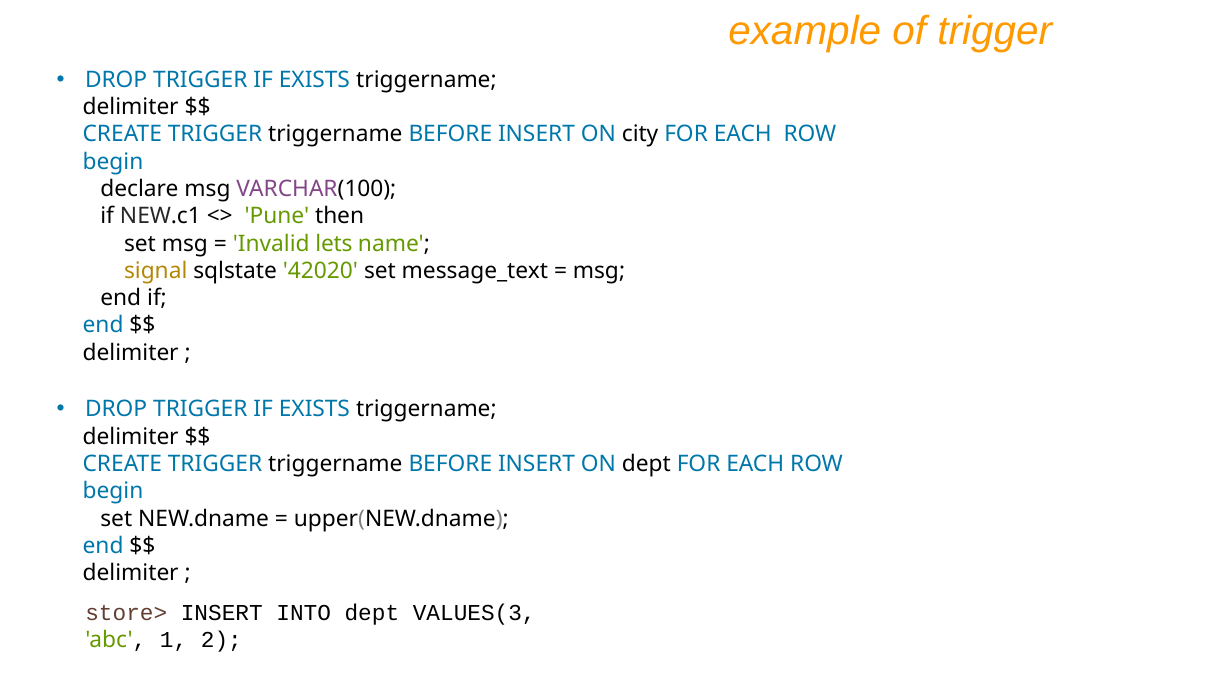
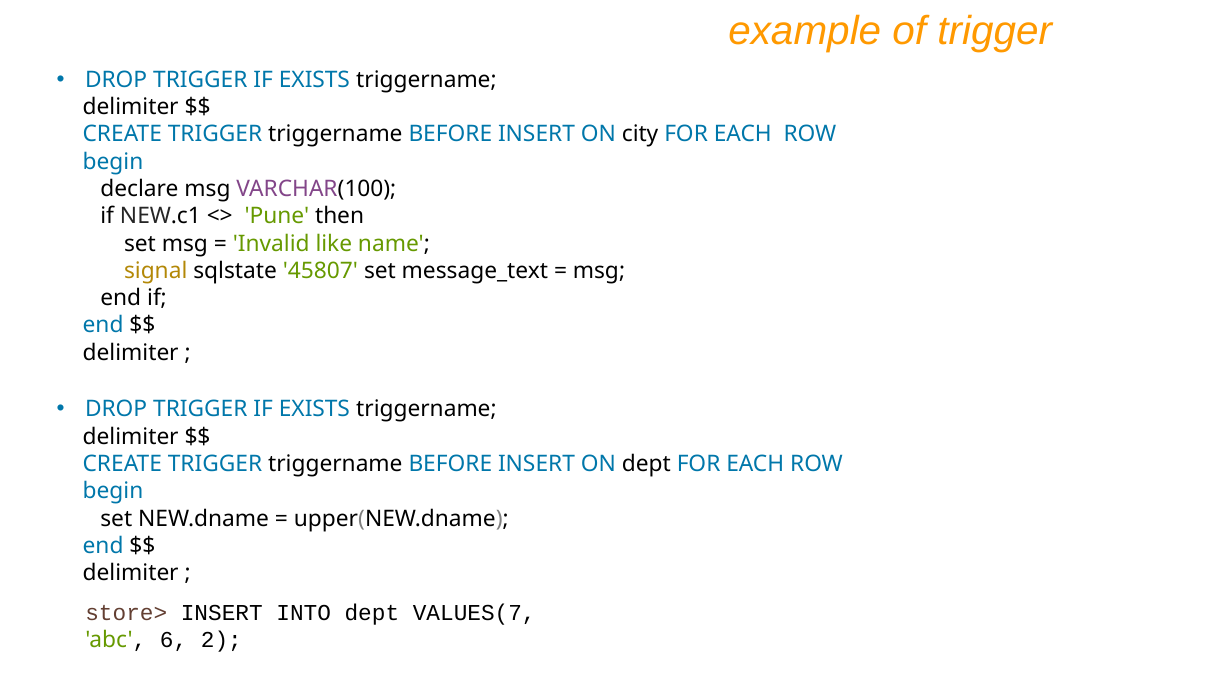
lets: lets -> like (334, 244)
42020: 42020 -> 45807 (320, 271)
VALUES(3: VALUES(3 -> VALUES(7 (474, 613)
1: 1 -> 6 (174, 641)
